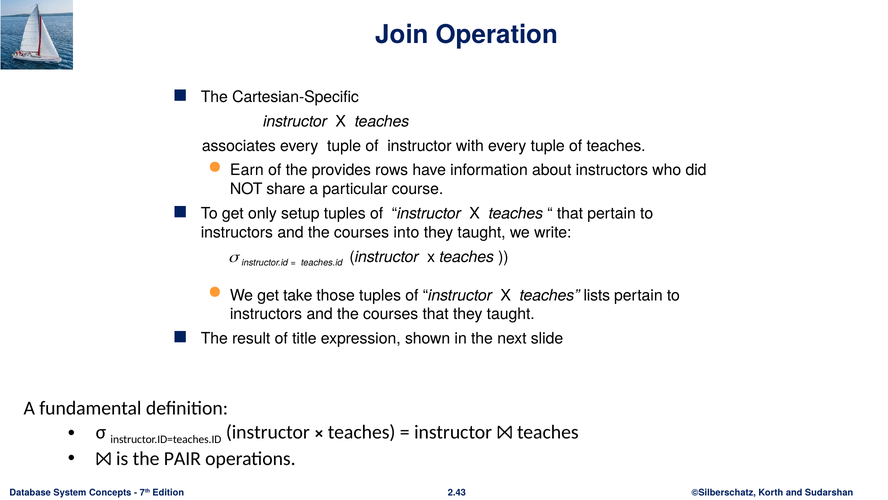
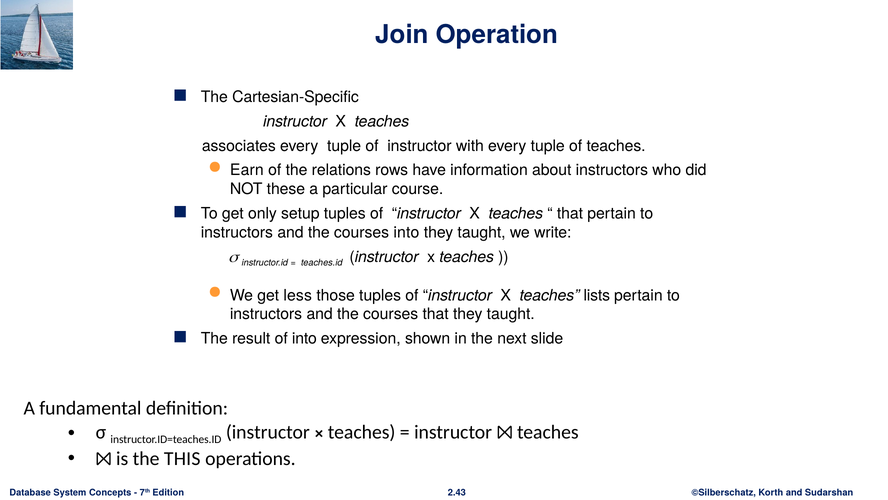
provides: provides -> relations (341, 170)
share: share -> these (286, 189)
take: take -> less (298, 295)
of title: title -> into (304, 338)
PAIR: PAIR -> THIS (182, 459)
